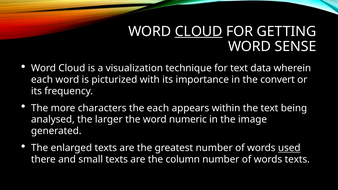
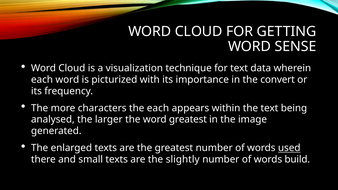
CLOUD underline: present -> none (199, 31)
word numeric: numeric -> greatest (188, 120)
column: column -> slightly (183, 159)
words texts: texts -> build (297, 159)
